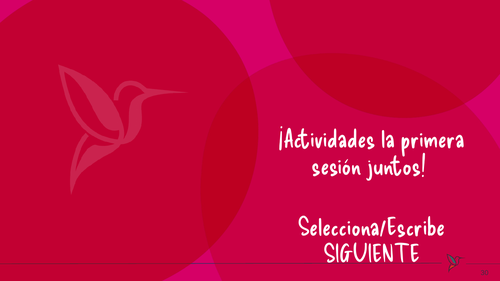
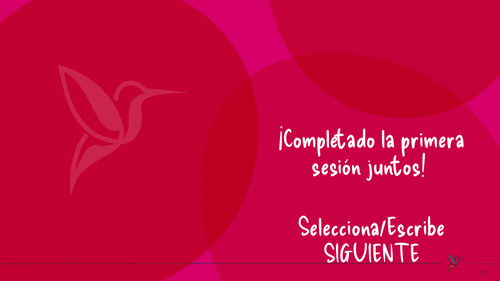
¡Actividades: ¡Actividades -> ¡Completado (327, 140)
